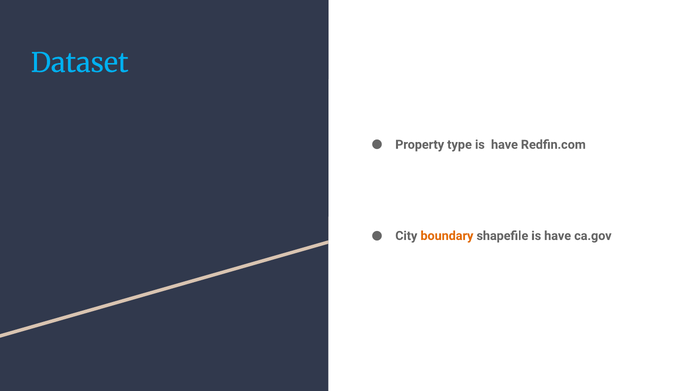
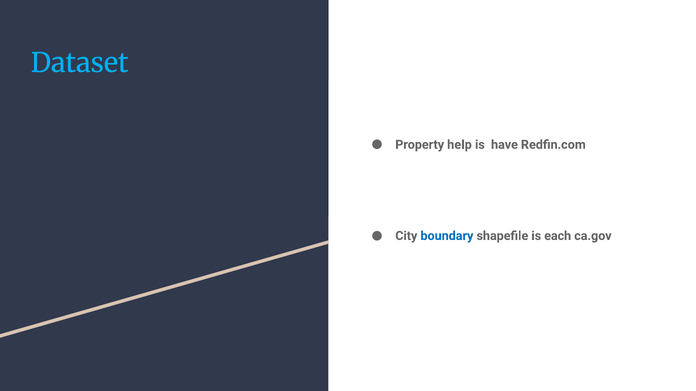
type: type -> help (459, 145)
boundary colour: orange -> blue (447, 236)
shapefile is have: have -> each (558, 236)
